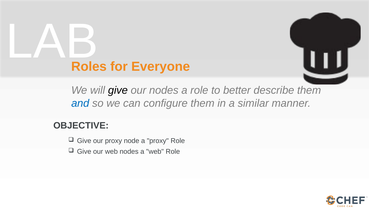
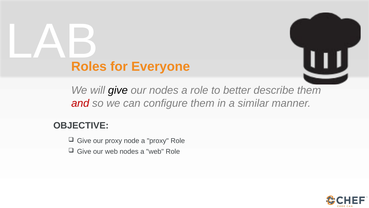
and colour: blue -> red (80, 103)
